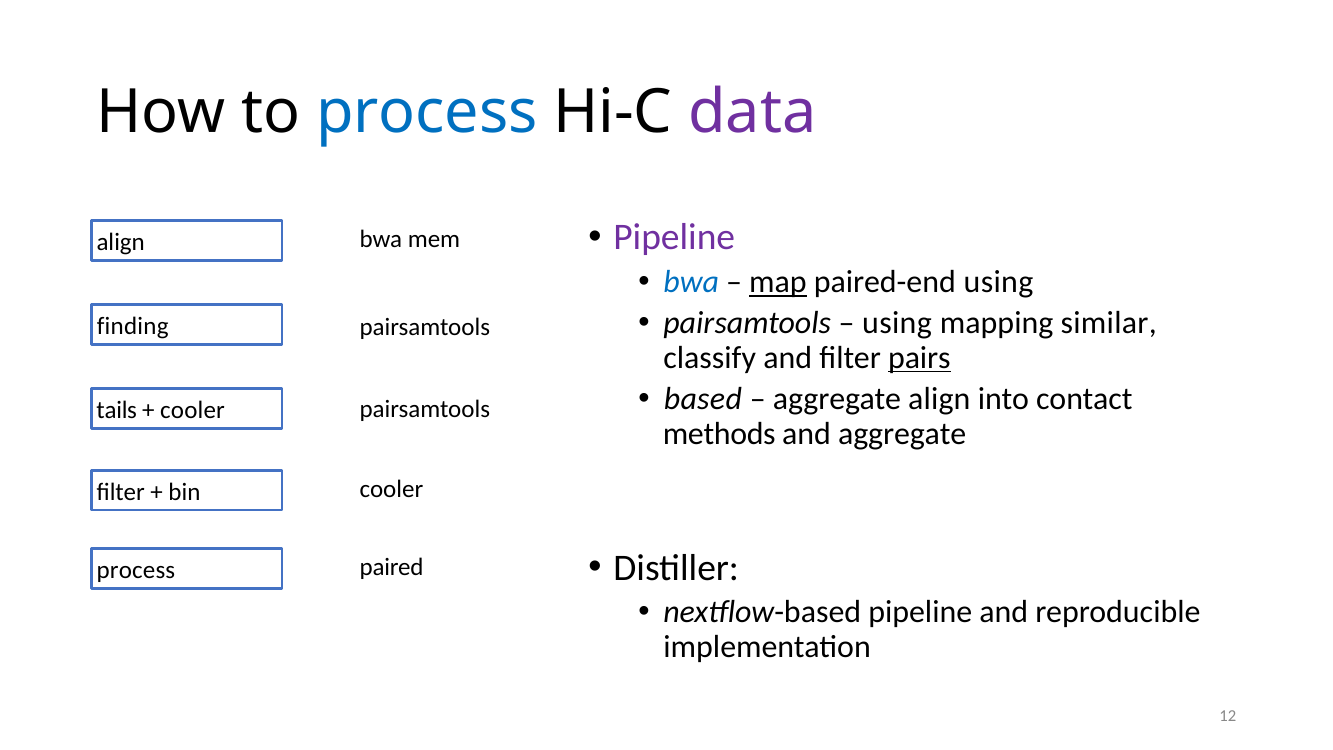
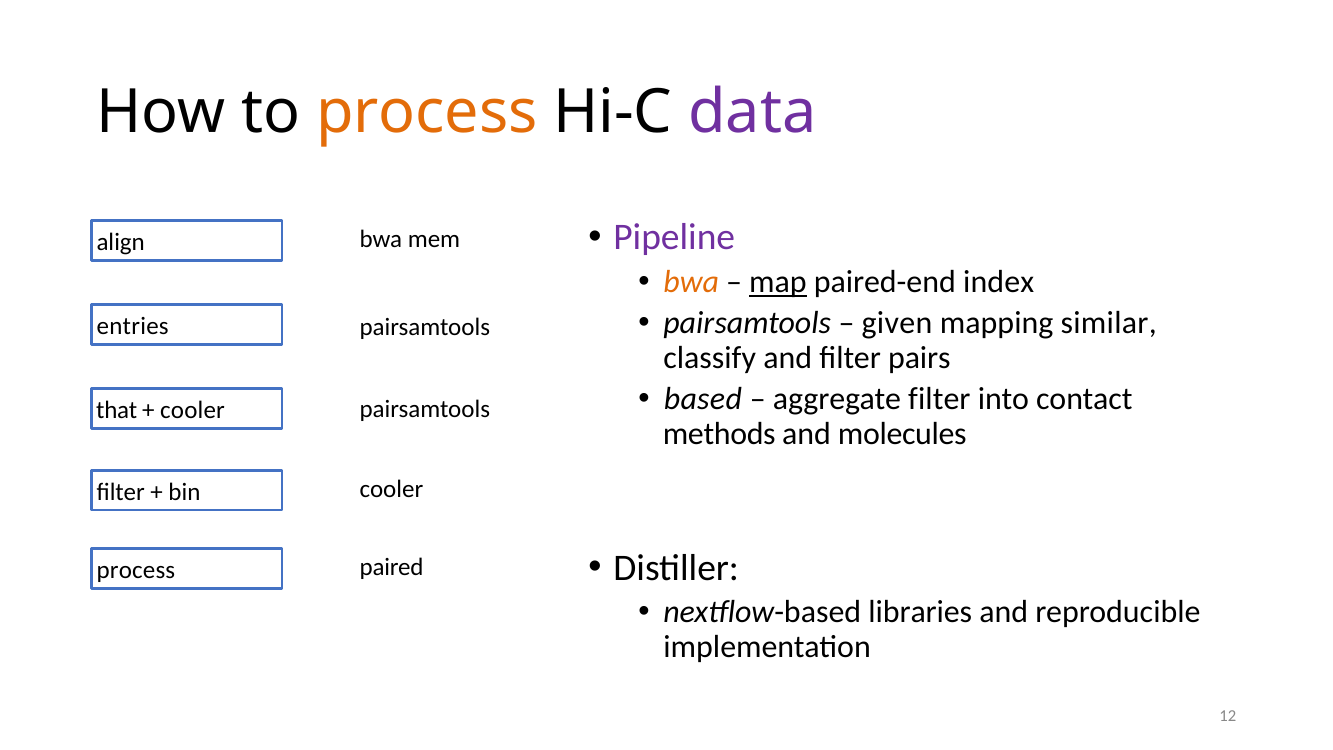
process colour: blue -> orange (427, 112)
bwa colour: blue -> orange (691, 282)
paired-end using: using -> index (999, 282)
using: using -> given (897, 323)
finding: finding -> entries (133, 326)
pairs underline: present -> none (919, 358)
aggregate align: align -> filter (939, 399)
tails: tails -> that (117, 410)
and aggregate: aggregate -> molecules (902, 434)
nextflow-based pipeline: pipeline -> libraries (920, 612)
